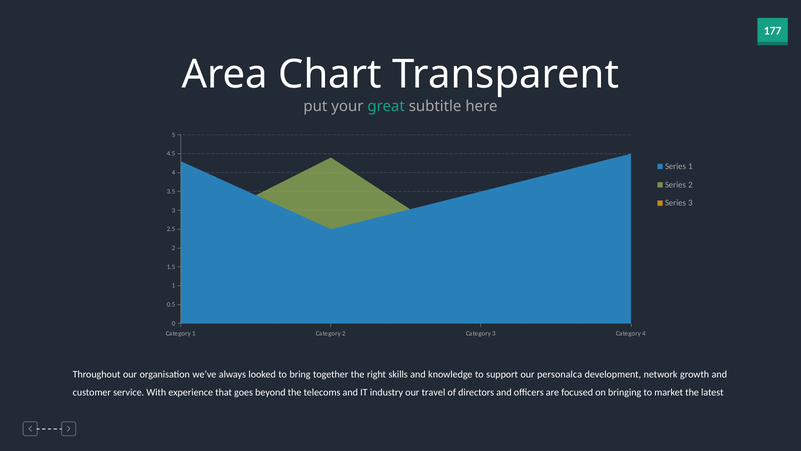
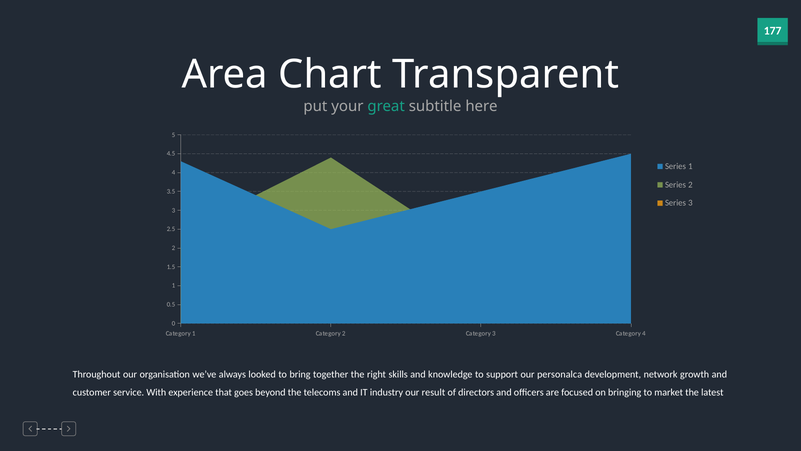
travel: travel -> result (433, 392)
